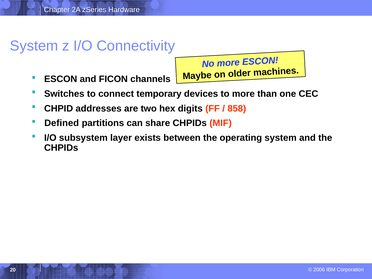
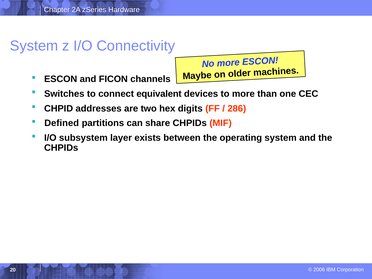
temporary: temporary -> equivalent (159, 94)
858: 858 -> 286 (237, 108)
